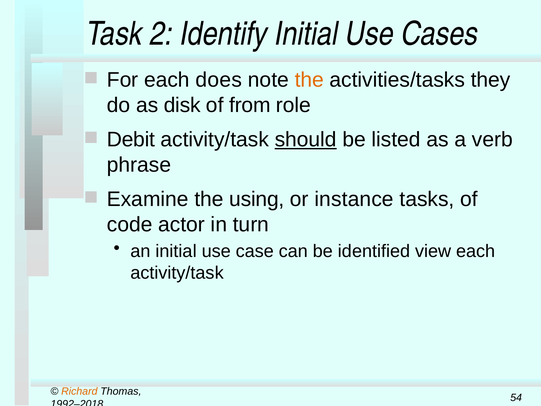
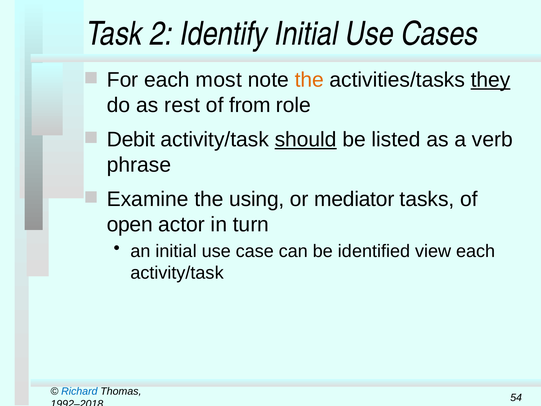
does: does -> most (219, 80)
they underline: none -> present (491, 80)
disk: disk -> rest (182, 105)
instance: instance -> mediator (354, 199)
code: code -> open (130, 224)
Richard colour: orange -> blue (79, 391)
